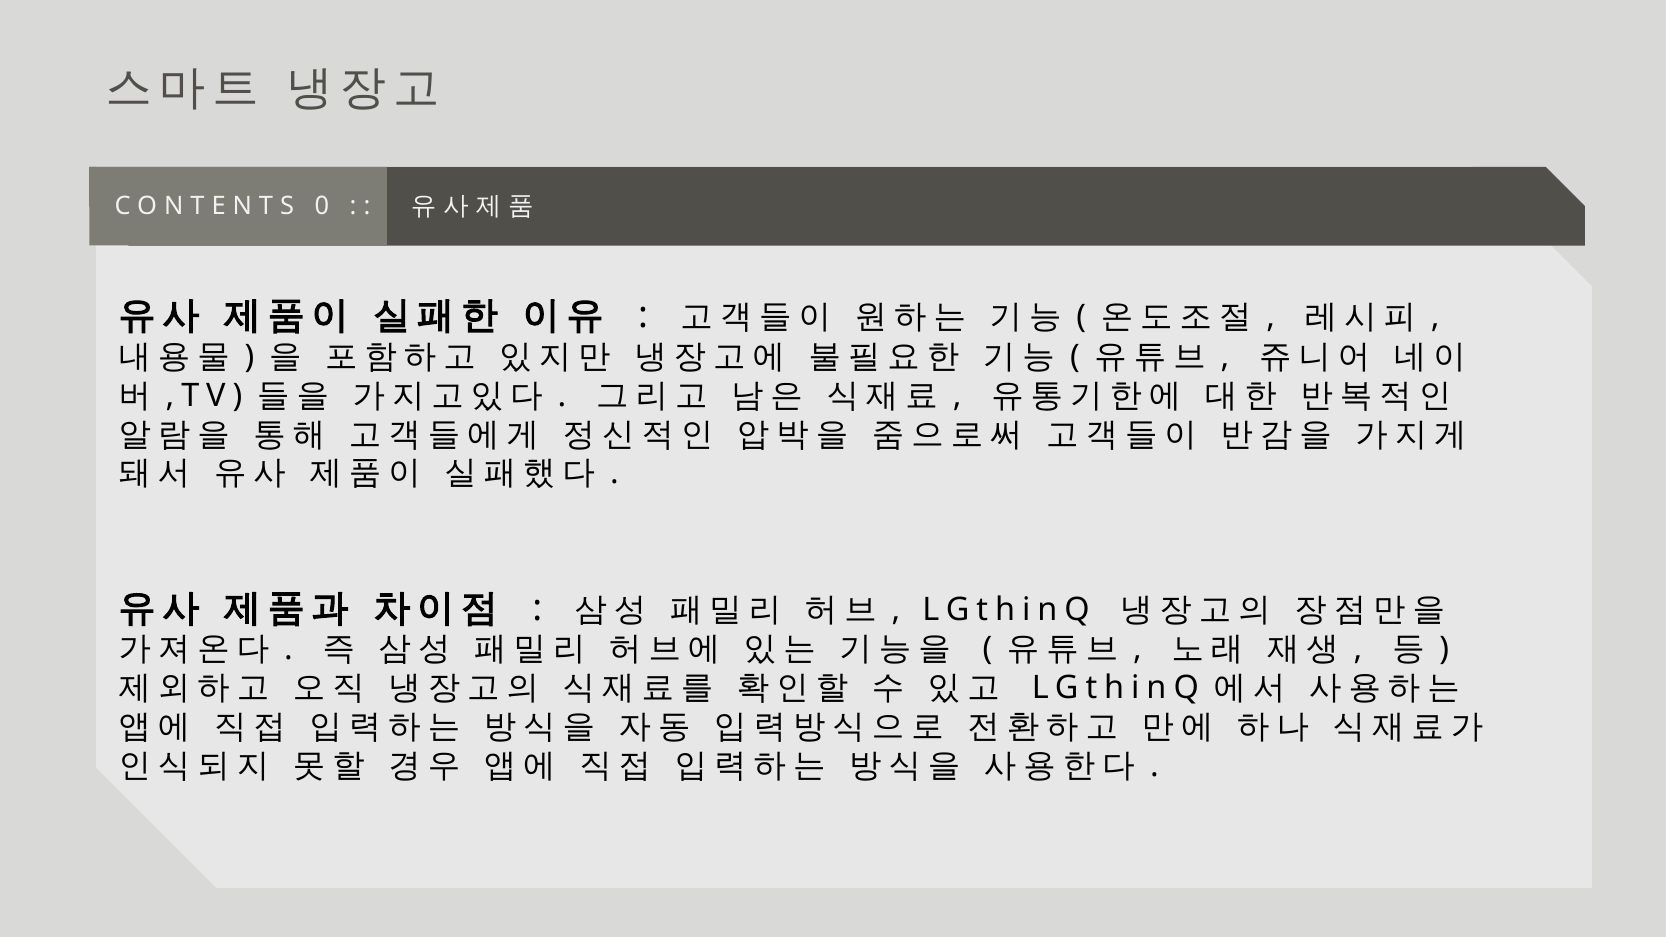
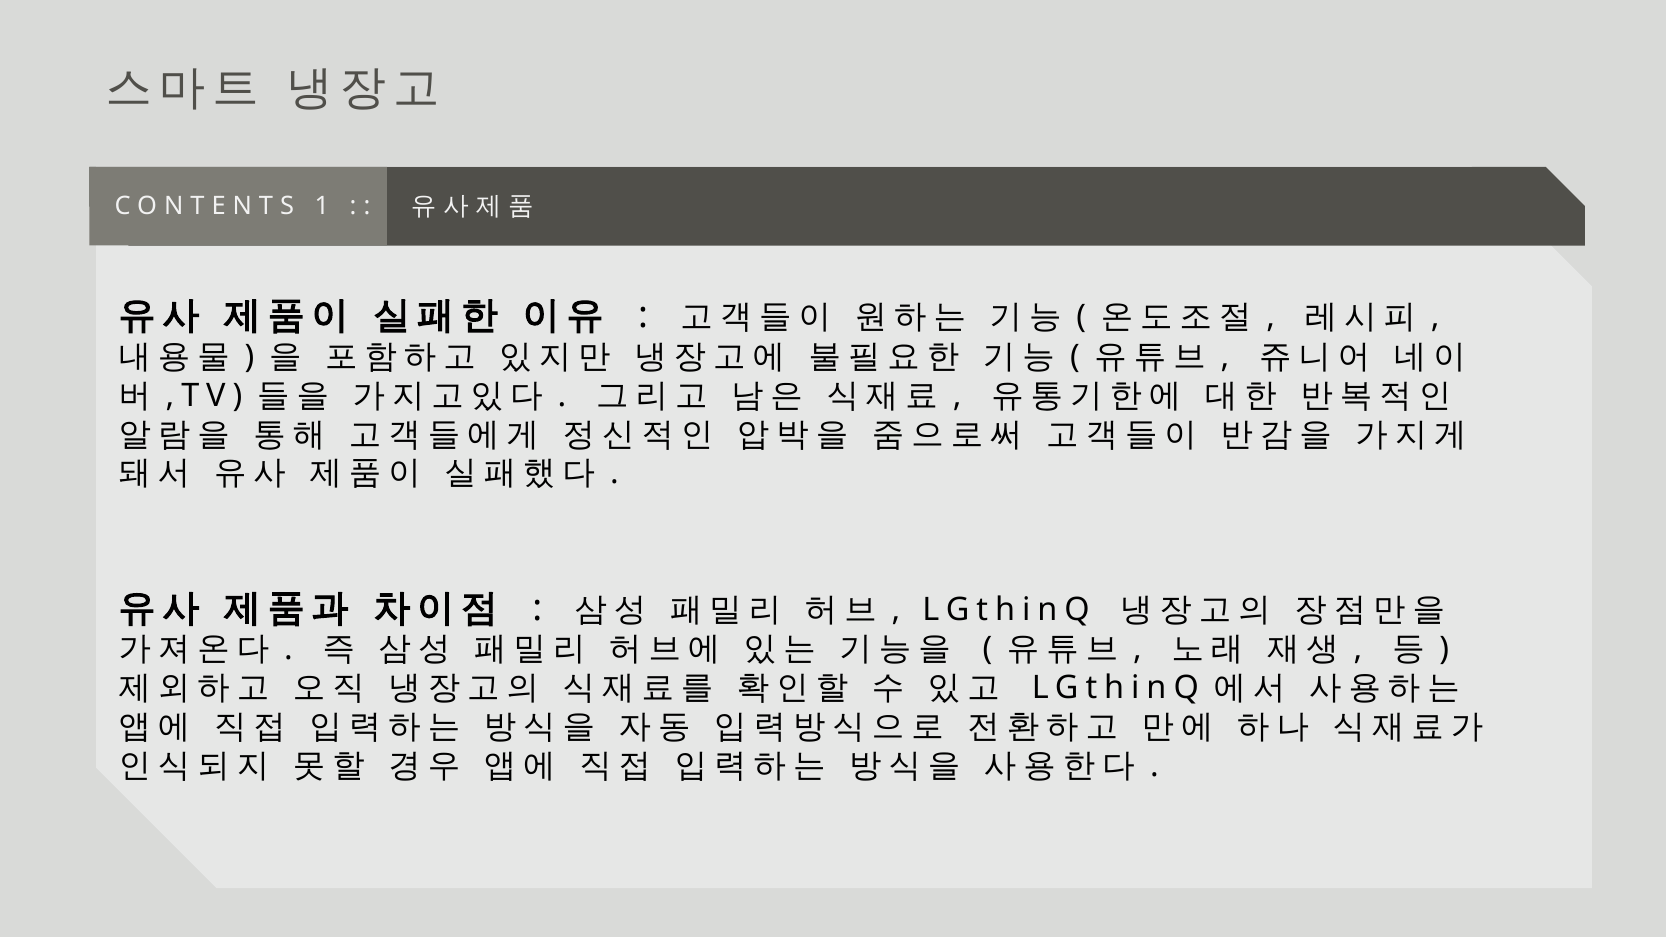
0: 0 -> 1 (322, 206)
